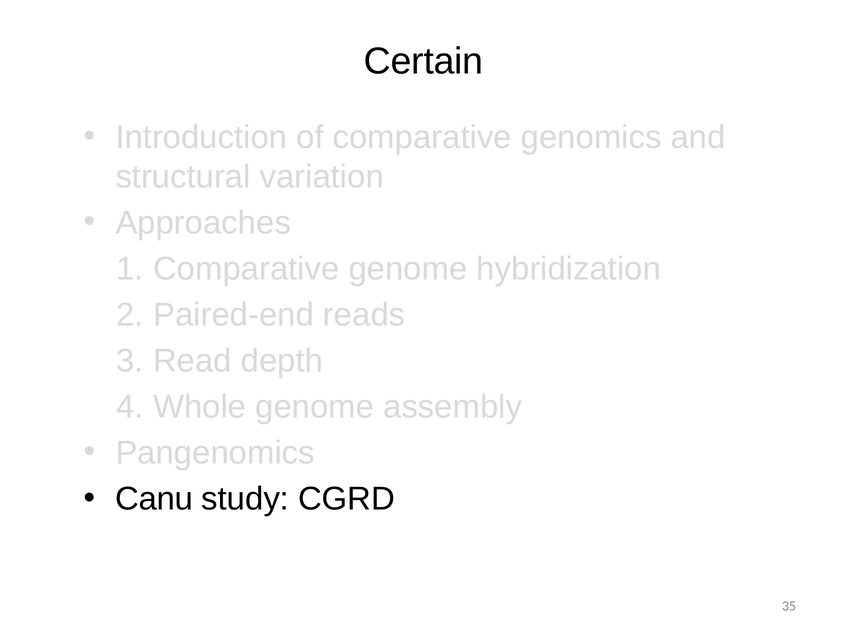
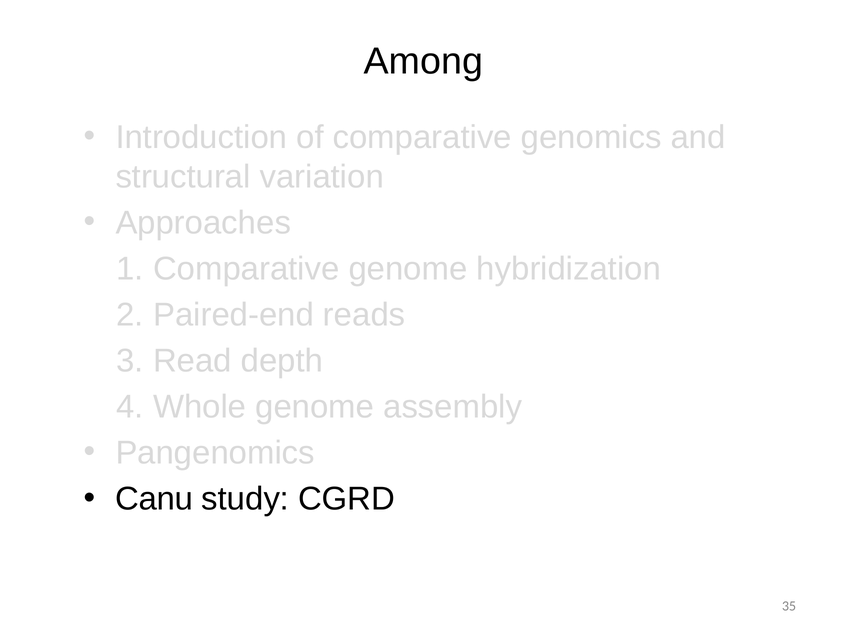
Certain: Certain -> Among (423, 62)
